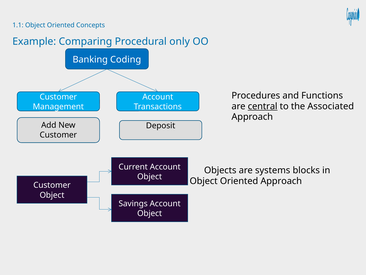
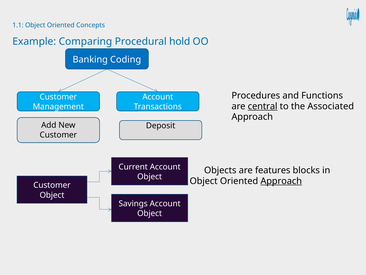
only: only -> hold (180, 42)
systems: systems -> features (273, 170)
Approach underline: none -> present (281, 181)
